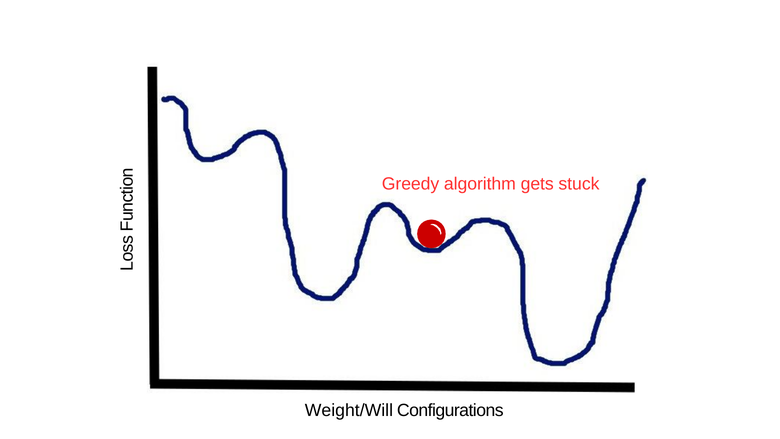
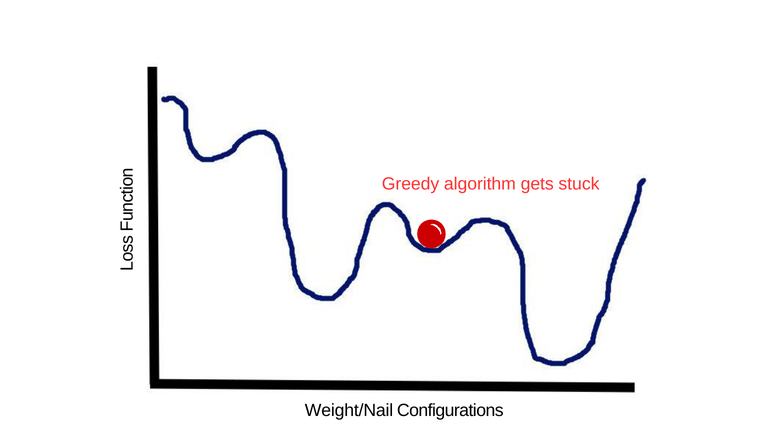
Weight/Will: Weight/Will -> Weight/Nail (349, 410)
